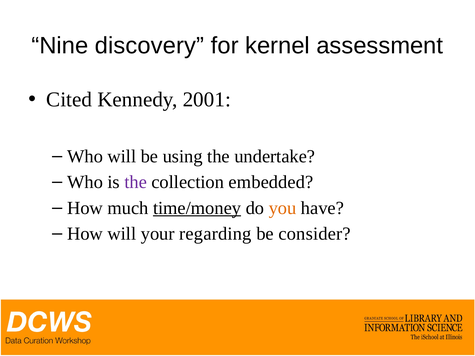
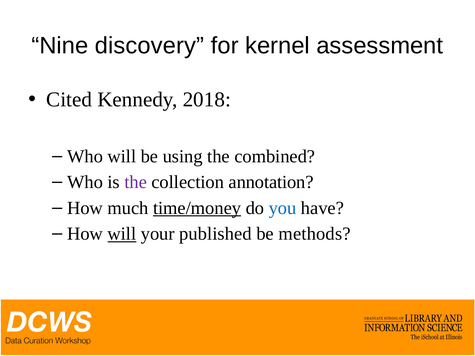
2001: 2001 -> 2018 (207, 100)
undertake: undertake -> combined (275, 156)
embedded: embedded -> annotation (271, 182)
you colour: orange -> blue (283, 208)
will underline: none -> present (122, 234)
regarding: regarding -> published (215, 234)
consider: consider -> methods (315, 234)
